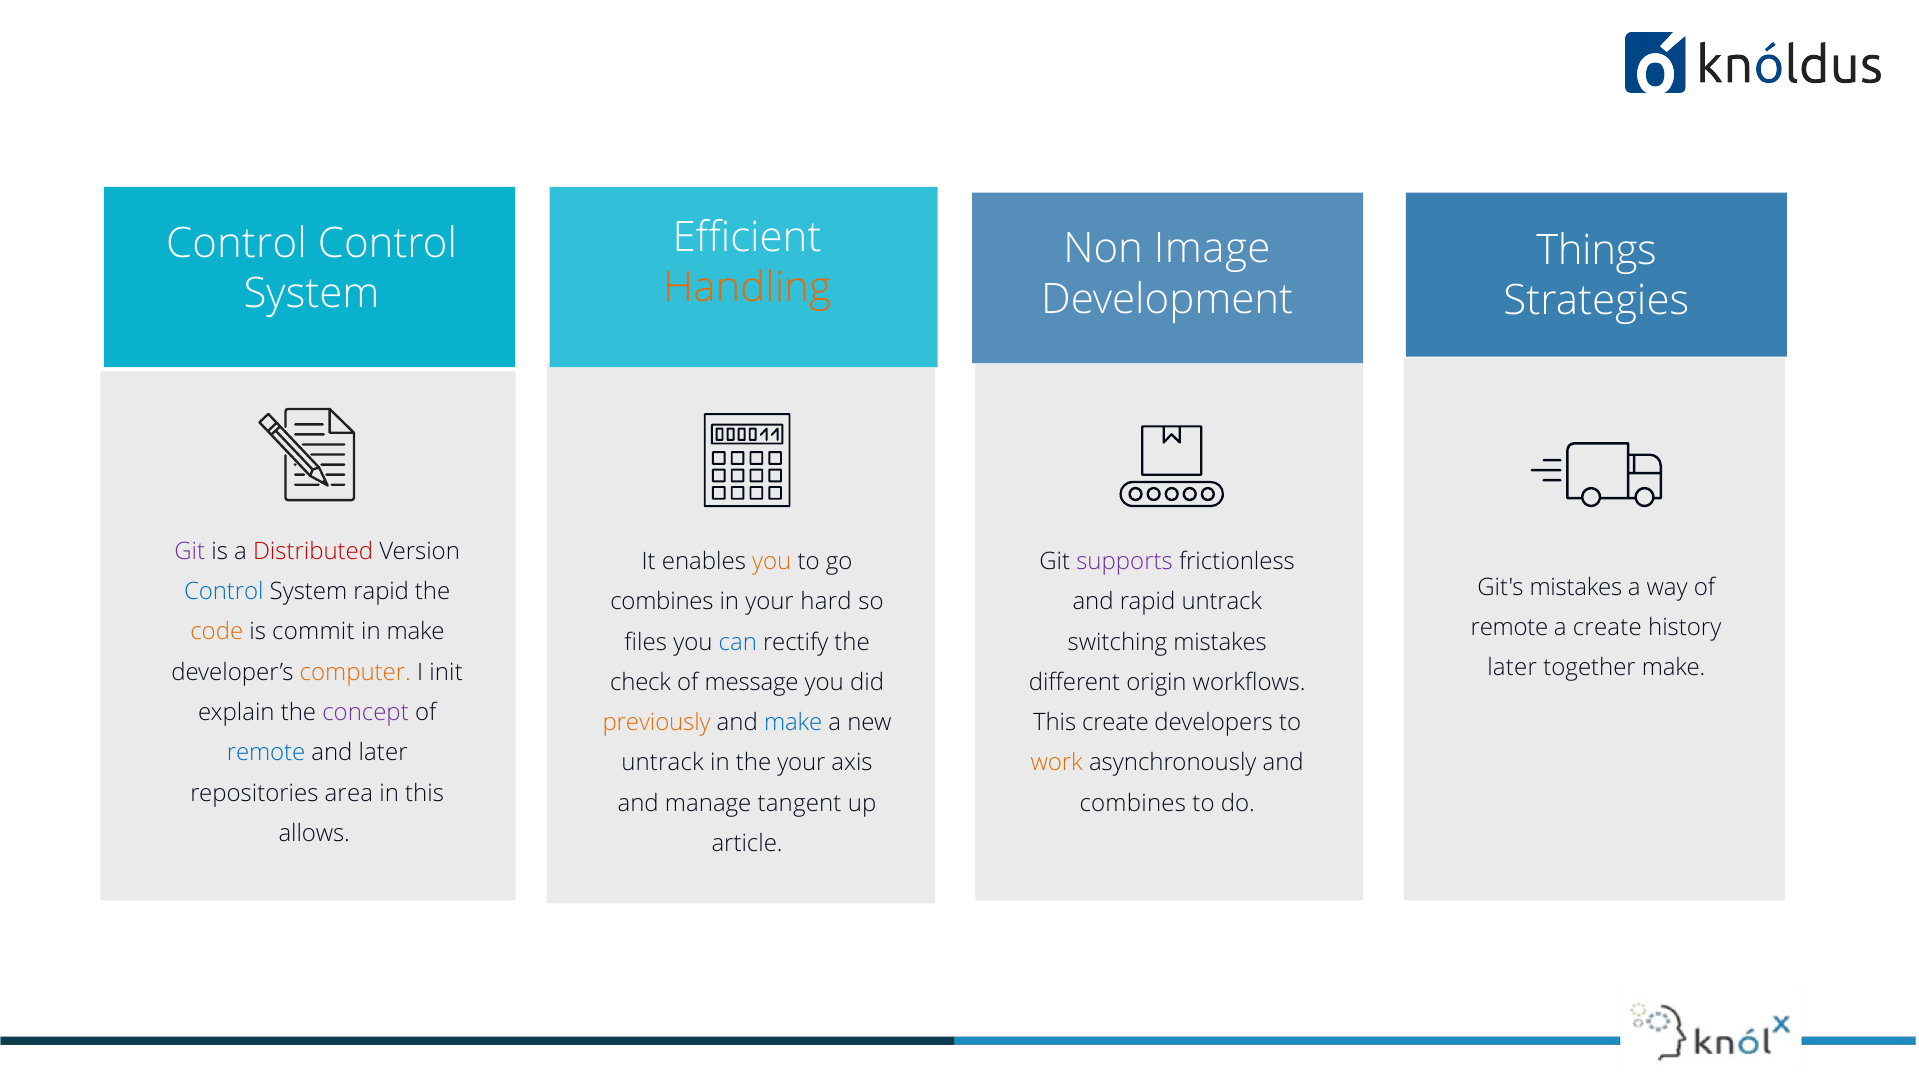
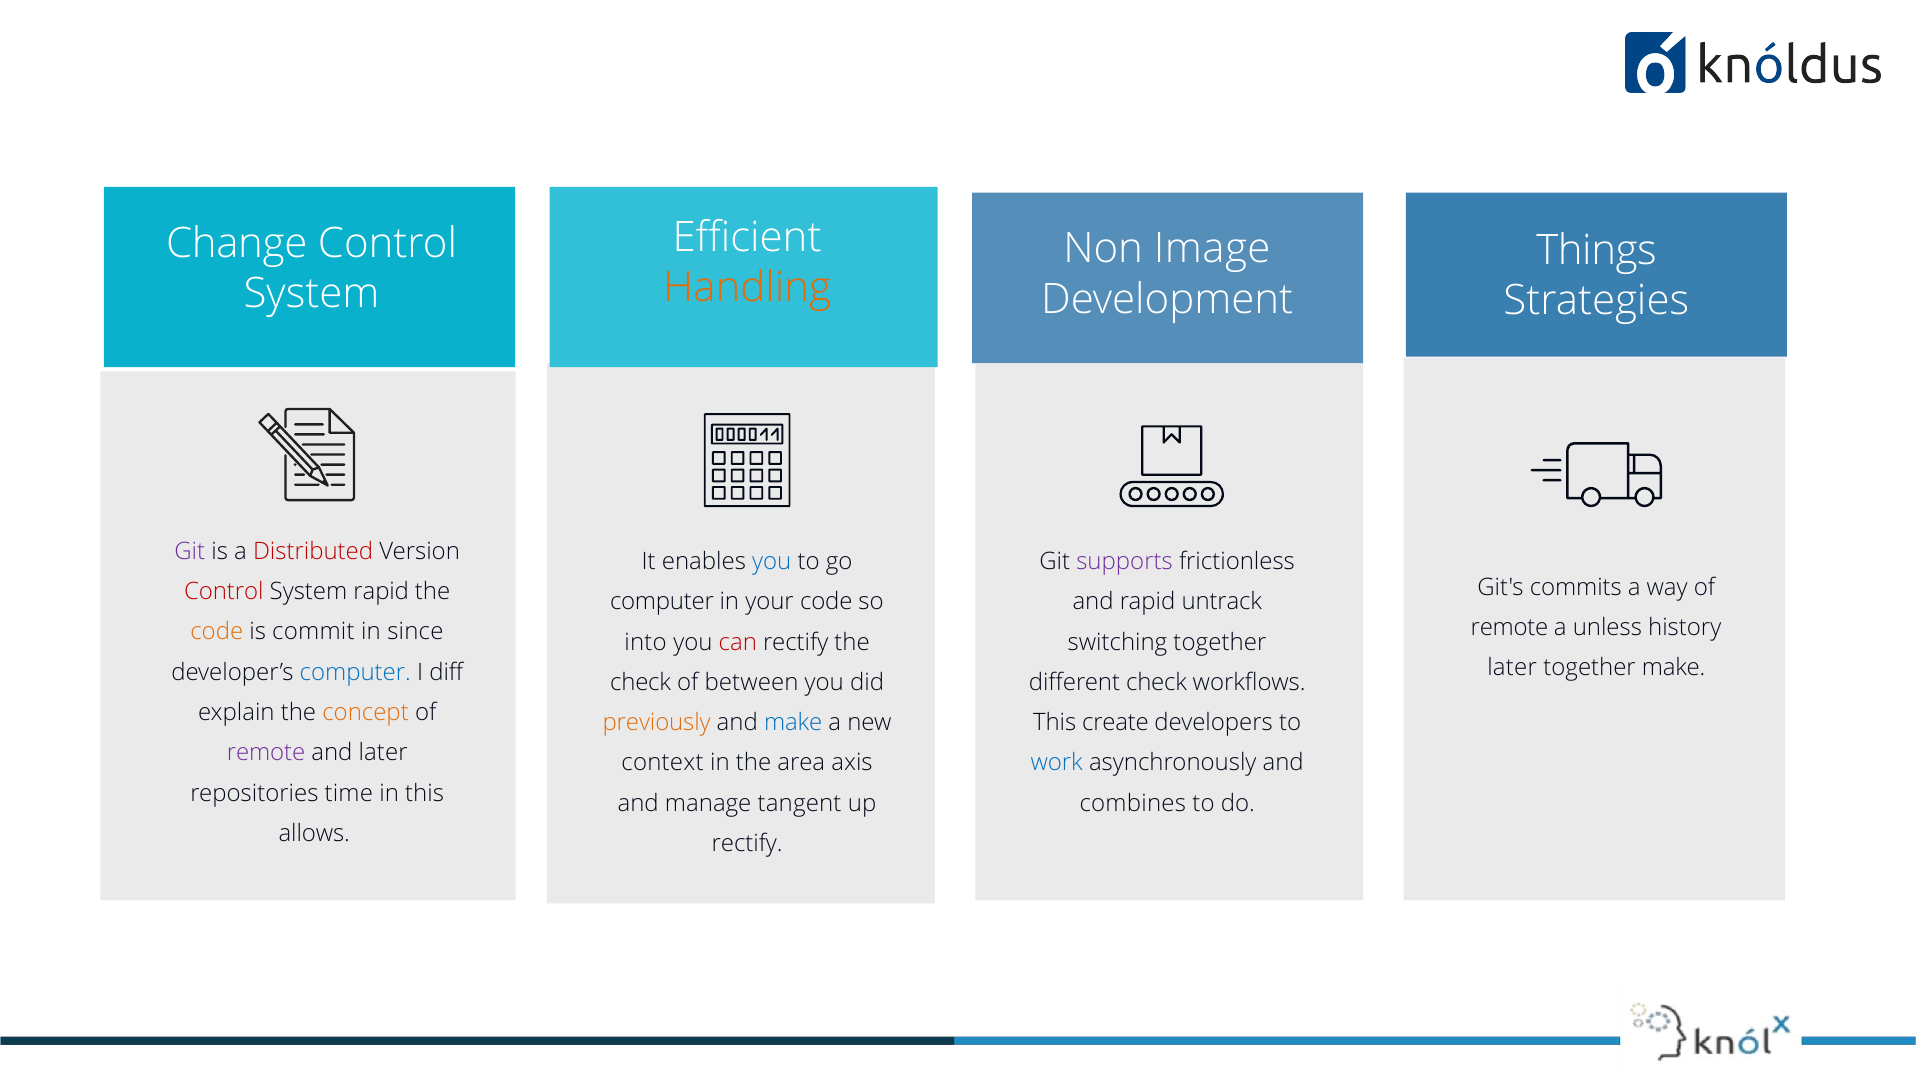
Control: Control -> Change (237, 244)
you colour: orange -> blue (772, 562)
Git's mistakes: mistakes -> commits (1576, 588)
Control colour: blue -> red (224, 592)
combines: combines -> computer (662, 602)
your hard: hard -> code (826, 602)
a create: create -> unless (1607, 628)
in make: make -> since (415, 632)
files: files -> into (646, 642)
can colour: blue -> red (738, 642)
switching mistakes: mistakes -> together (1220, 642)
computer colour: orange -> blue (355, 673)
init: init -> diff (446, 673)
message: message -> between (751, 683)
different origin: origin -> check (1157, 683)
concept colour: purple -> orange (366, 713)
remote colour: blue -> purple (266, 753)
untrack: untrack -> context (662, 763)
the your: your -> area (801, 763)
work colour: orange -> blue (1057, 763)
area: area -> time (349, 793)
article: article -> rectify (747, 844)
